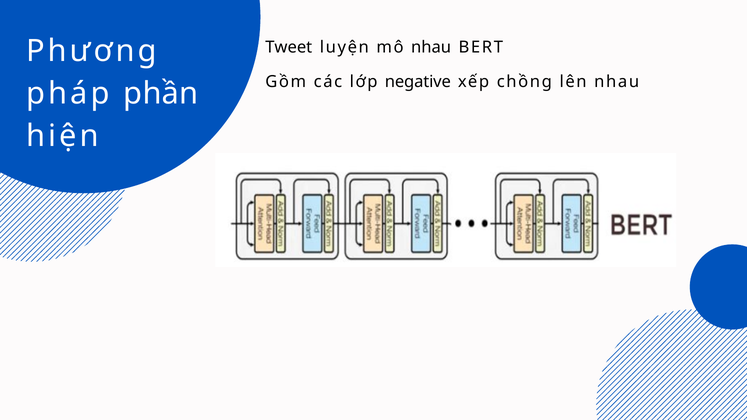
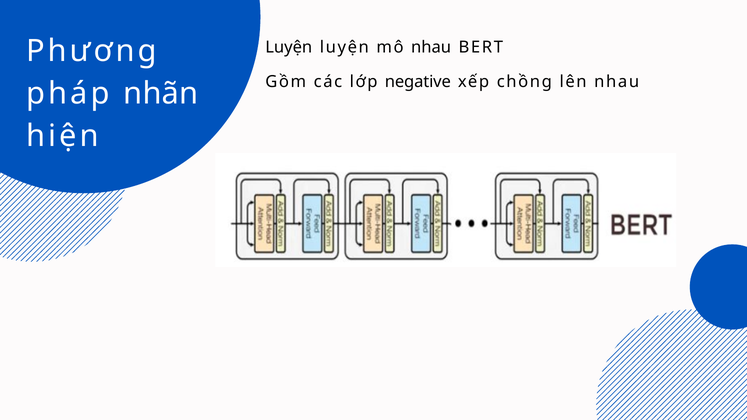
Tweet: Tweet -> Luyện (289, 47)
phần: phần -> nhãn (161, 94)
